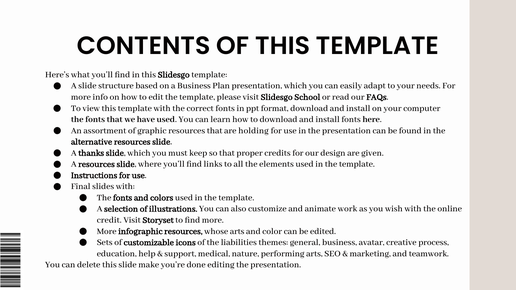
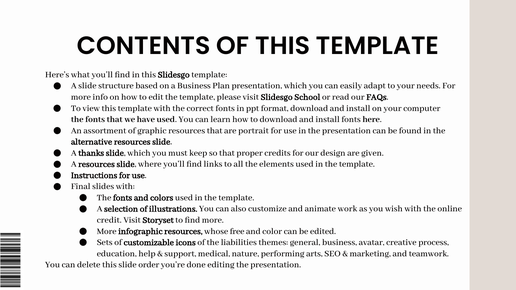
holding: holding -> portrait (253, 130)
whose arts: arts -> free (237, 231)
make: make -> order (149, 265)
